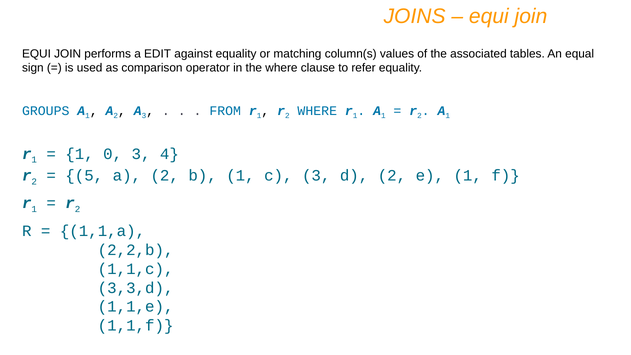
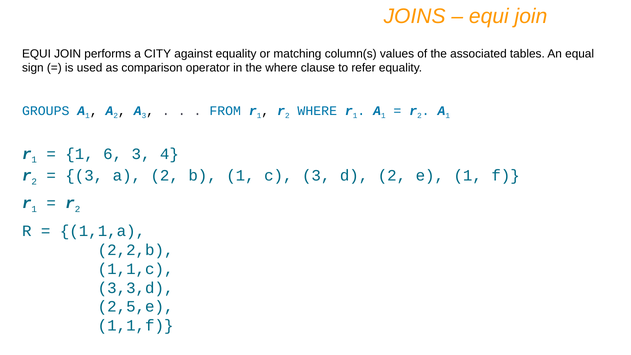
EDIT: EDIT -> CITY (158, 54)
0: 0 -> 6 (113, 154)
5: 5 -> 3 (84, 175)
1,1,e: 1,1,e -> 2,5,e (136, 307)
